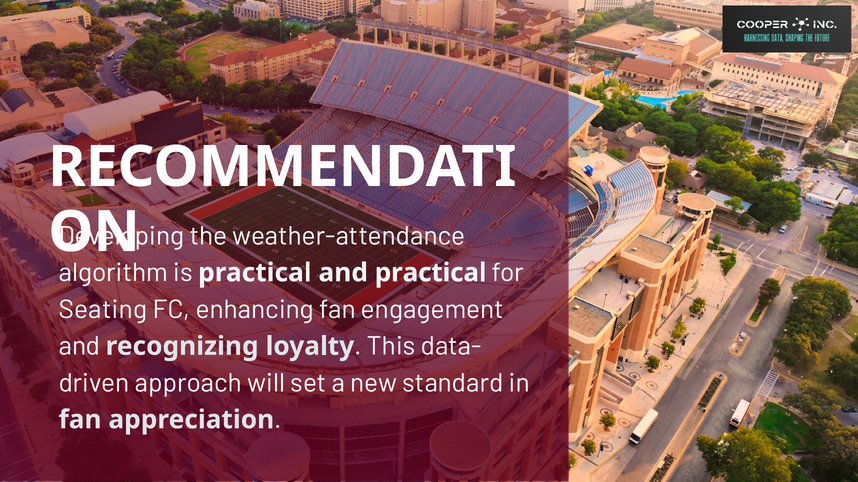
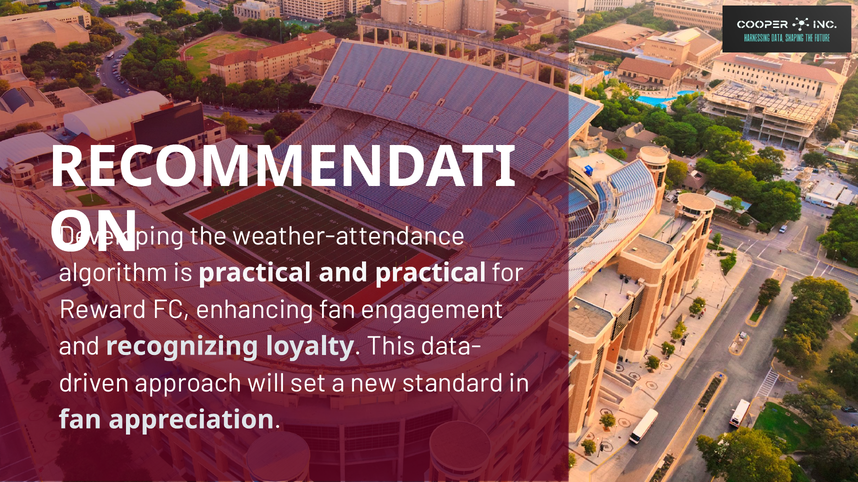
Seating: Seating -> Reward (103, 310)
